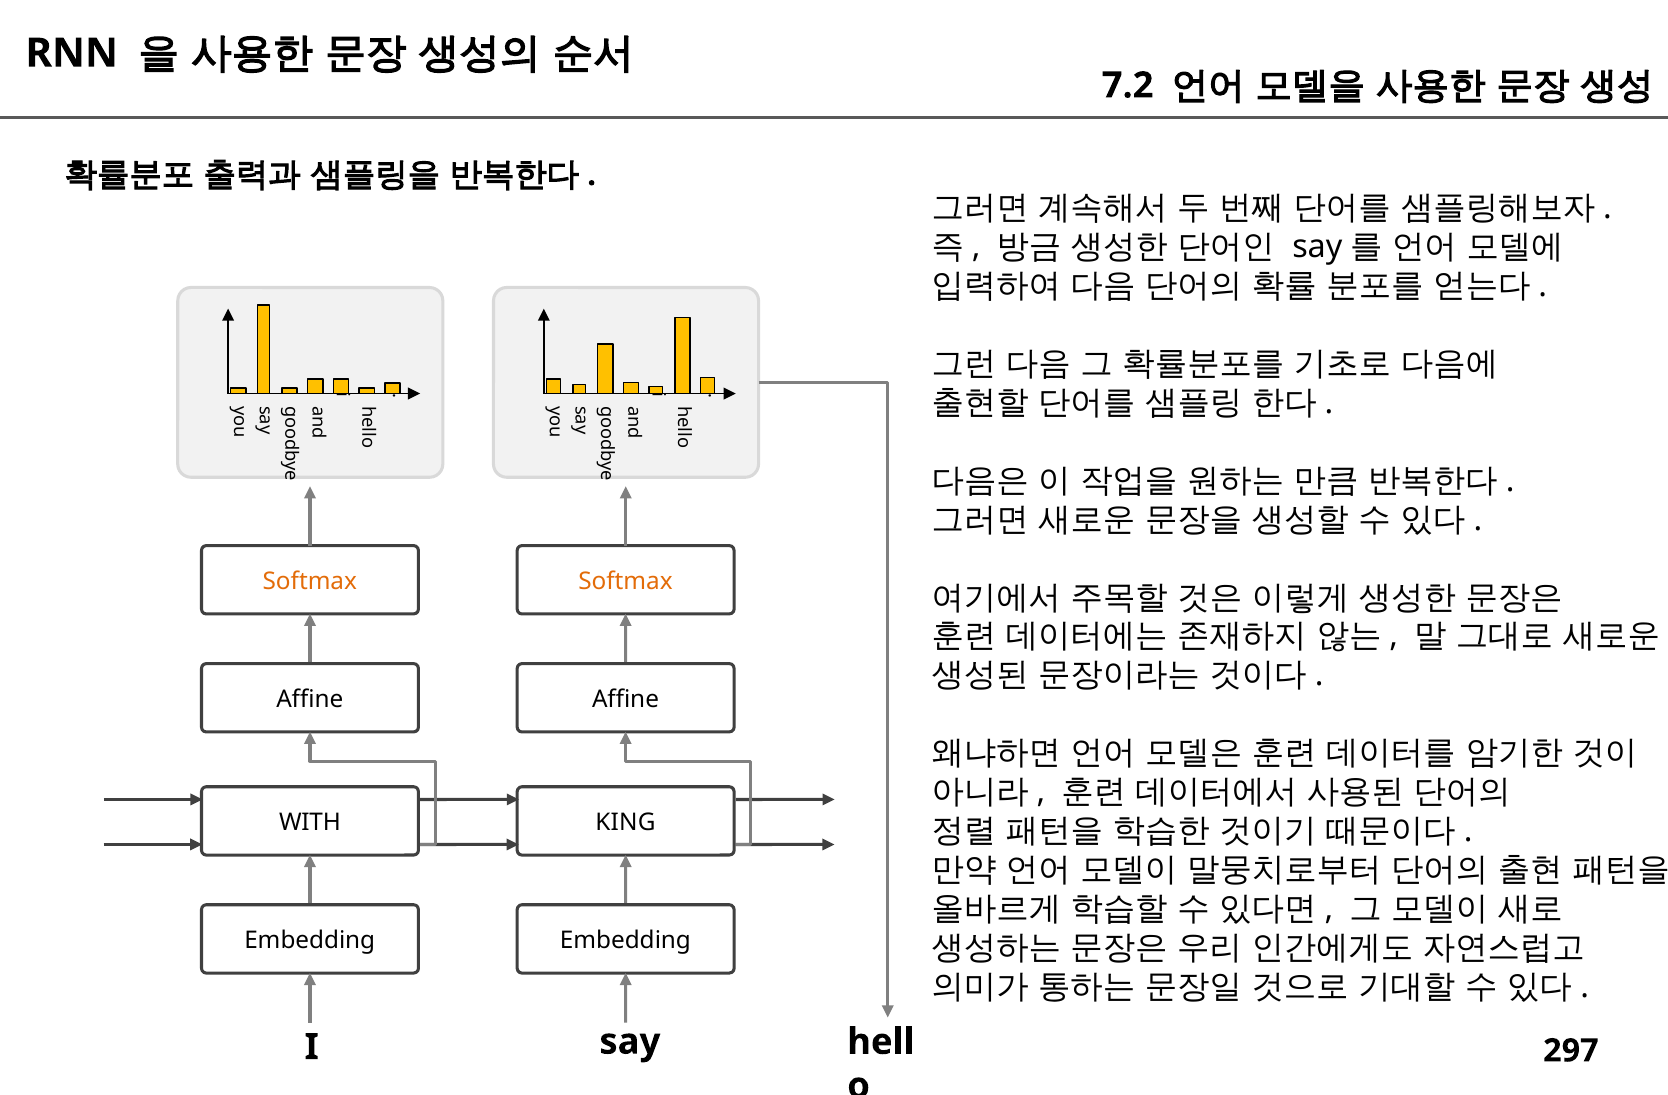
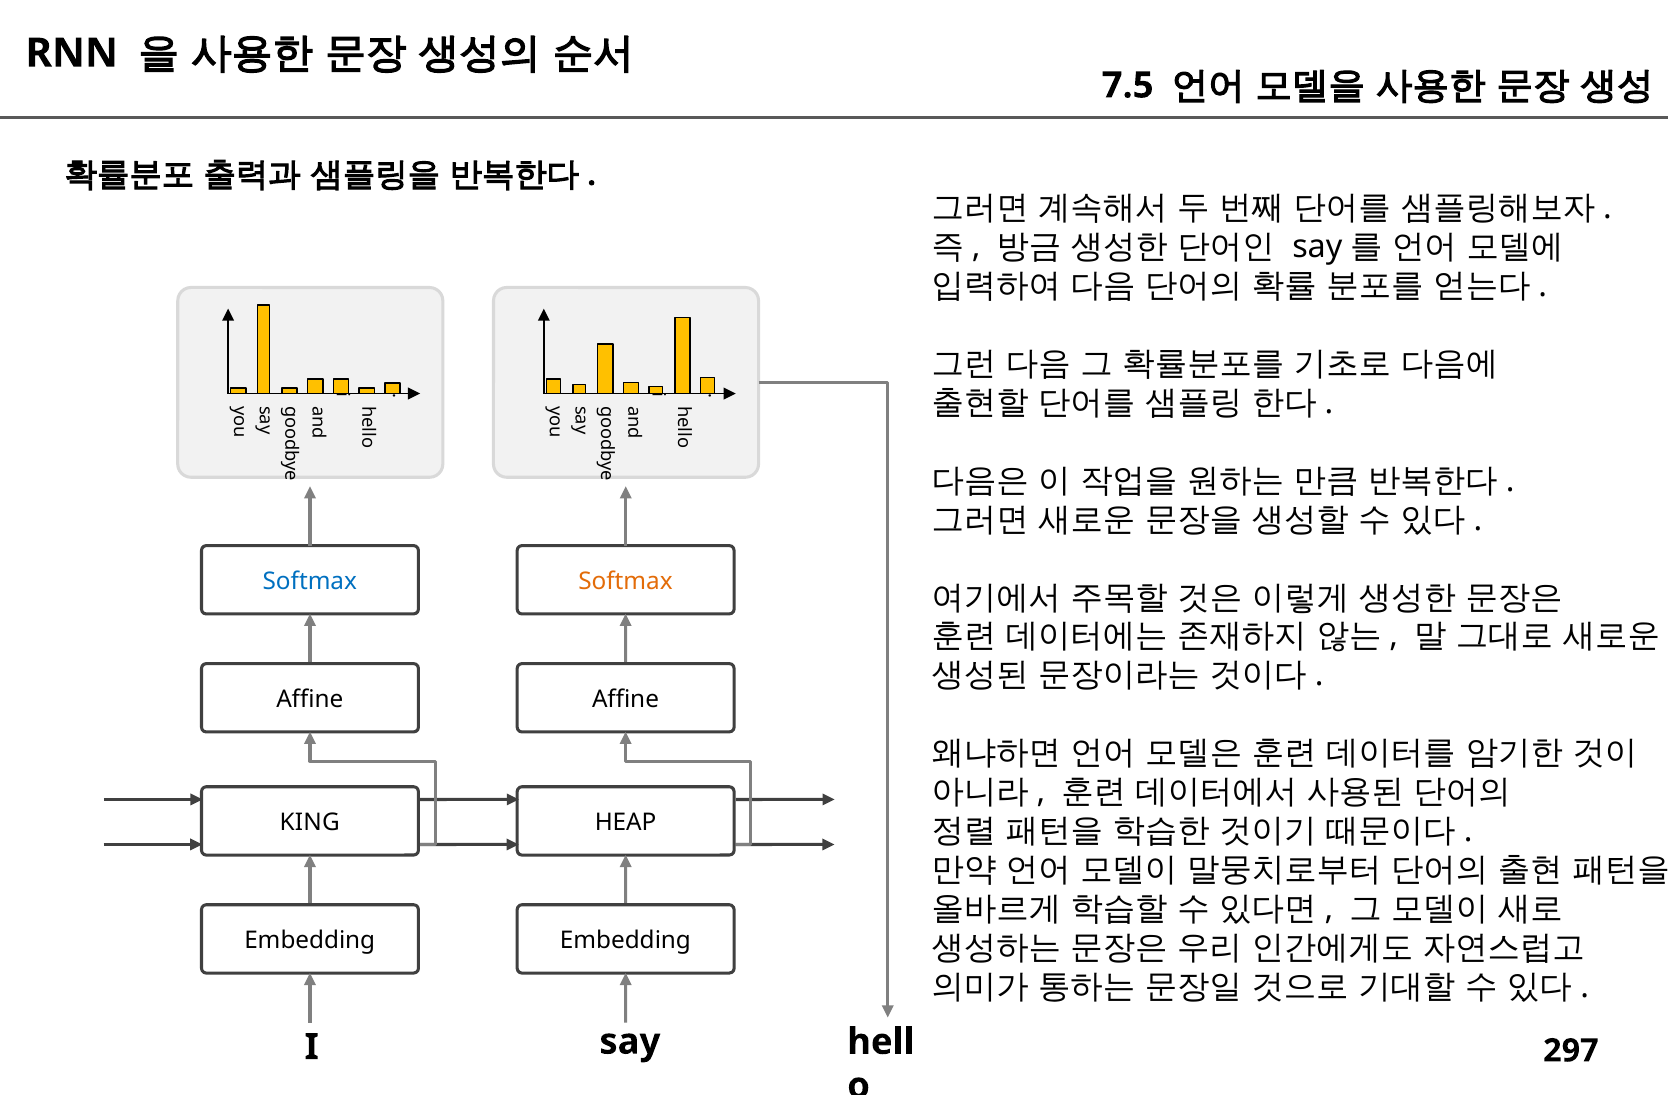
7.2: 7.2 -> 7.5 (1128, 85)
Softmax colour: orange -> blue (310, 582)
WITH: WITH -> KING (310, 823)
KING: KING -> HEAP (626, 823)
